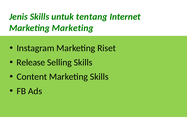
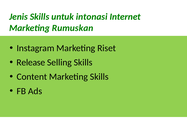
tentang: tentang -> intonasi (92, 17)
Marketing Marketing: Marketing -> Rumuskan (73, 28)
